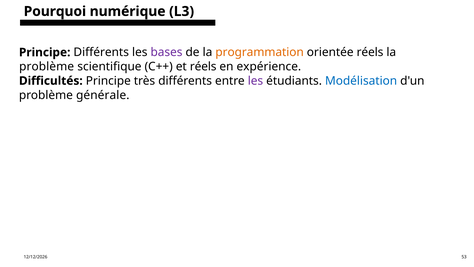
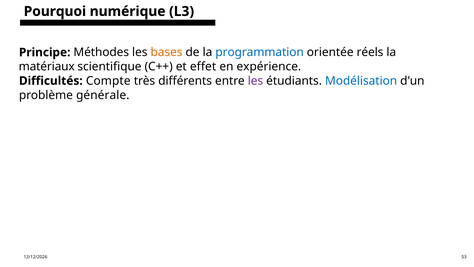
Principe Différents: Différents -> Méthodes (101, 52)
bases colour: purple -> orange (167, 52)
programmation colour: orange -> blue (260, 52)
problème: problème -> matériaux (47, 67)
et réels: réels -> effet (203, 67)
Difficultés Principe: Principe -> Compte (108, 81)
